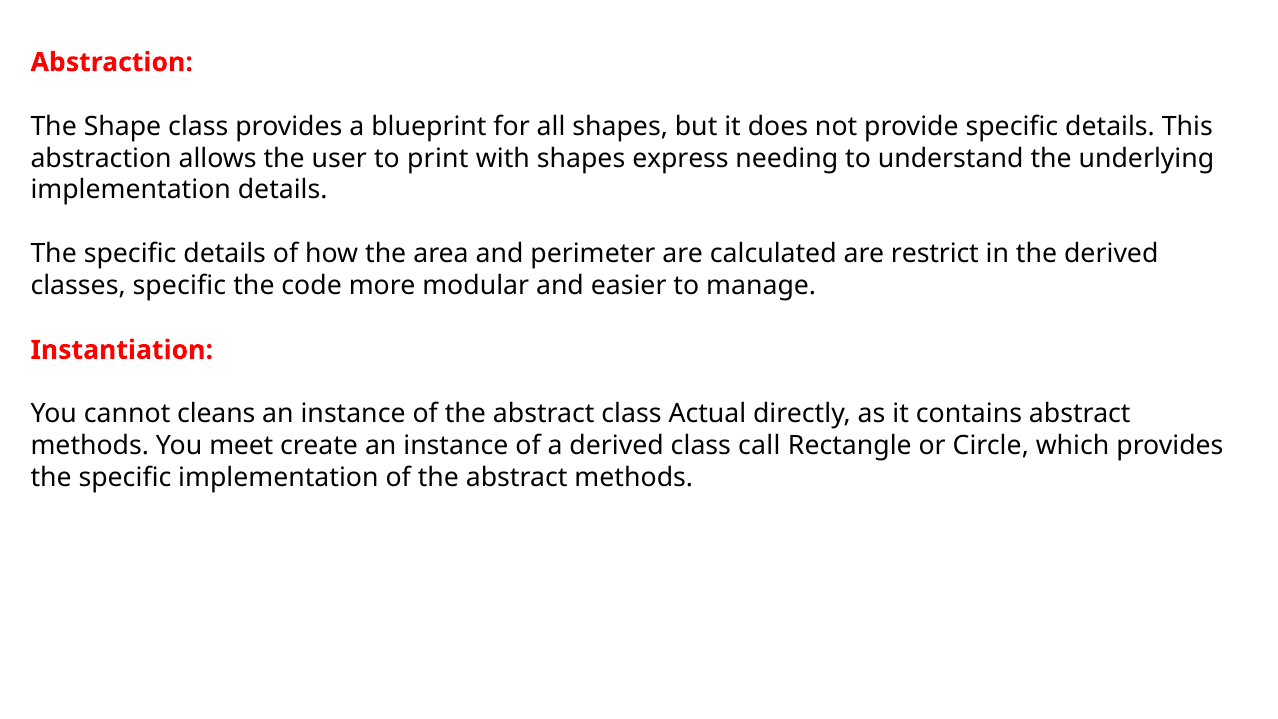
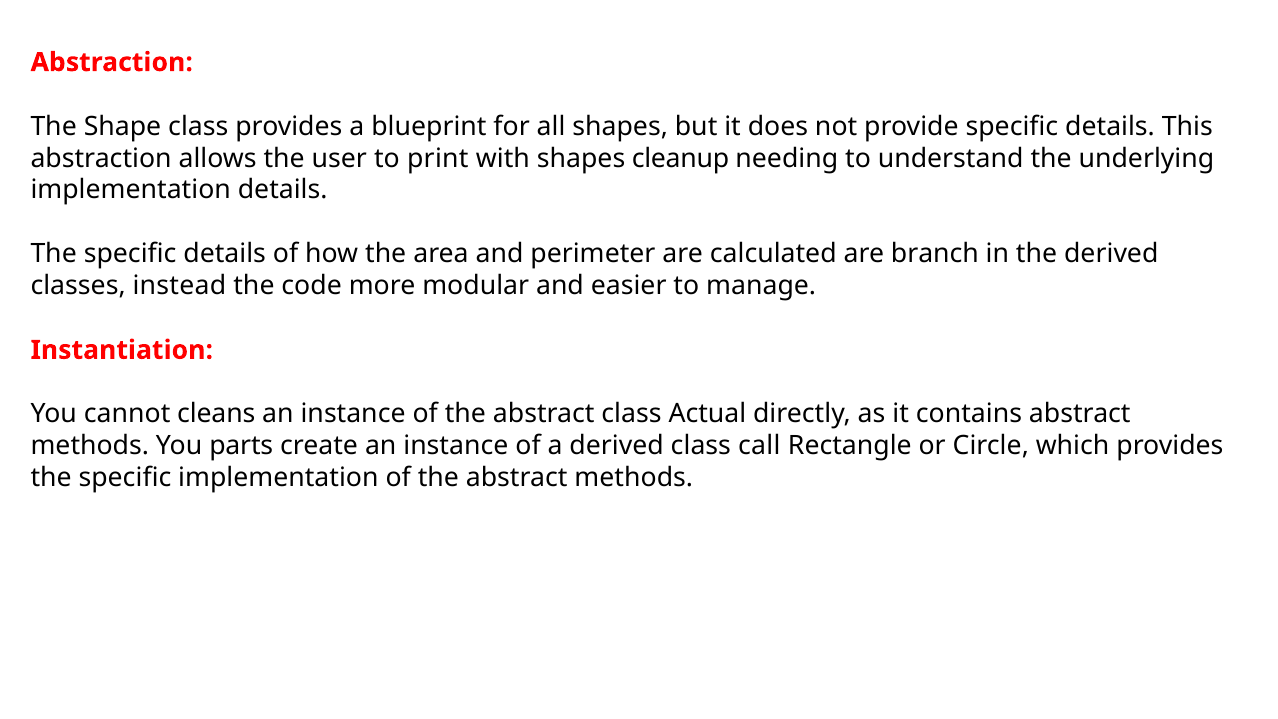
express: express -> cleanup (681, 158)
restrict: restrict -> branch (935, 254)
classes specific: specific -> instead (179, 286)
meet: meet -> parts (241, 446)
